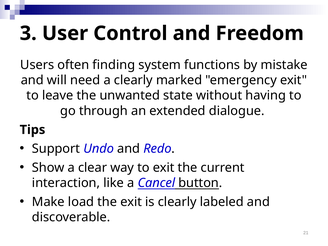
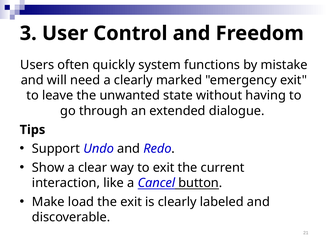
finding: finding -> quickly (114, 65)
